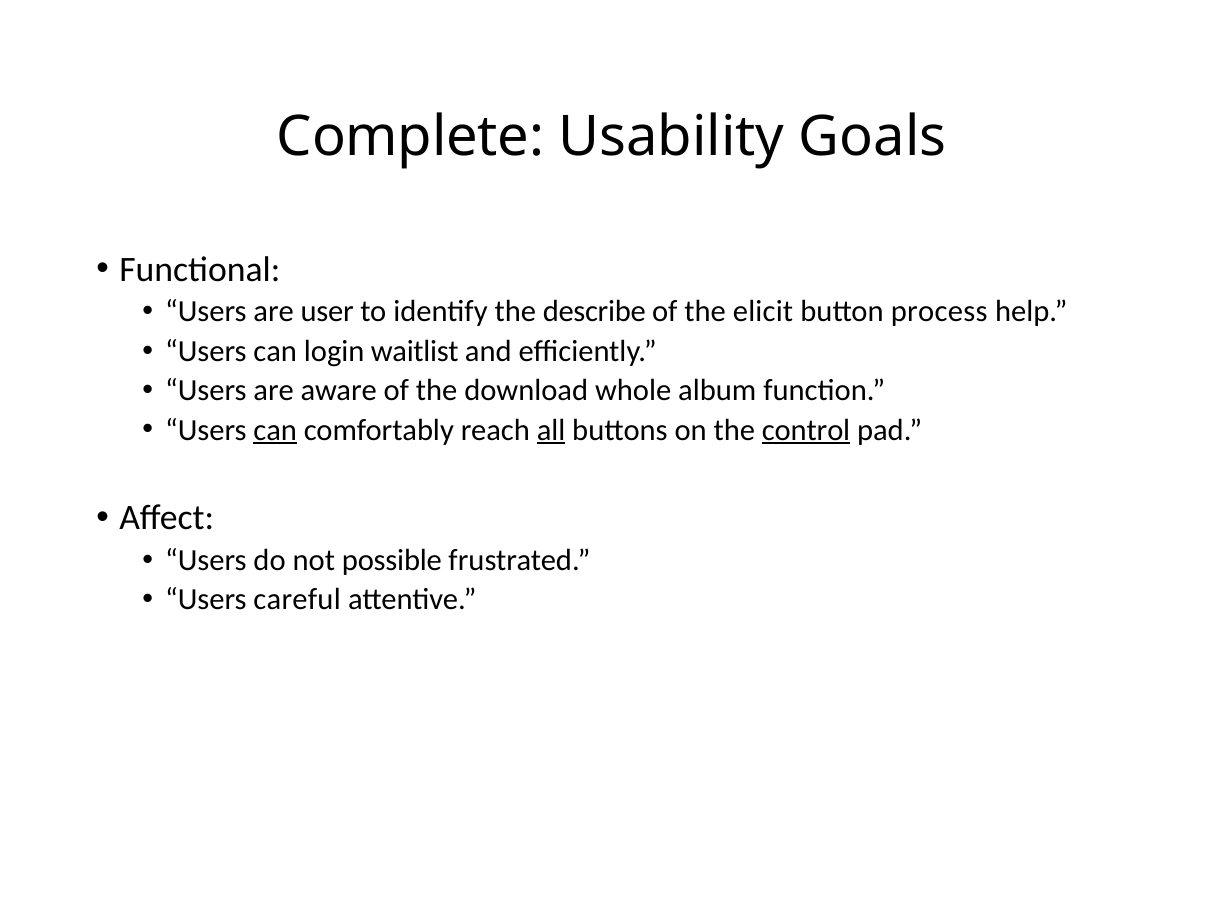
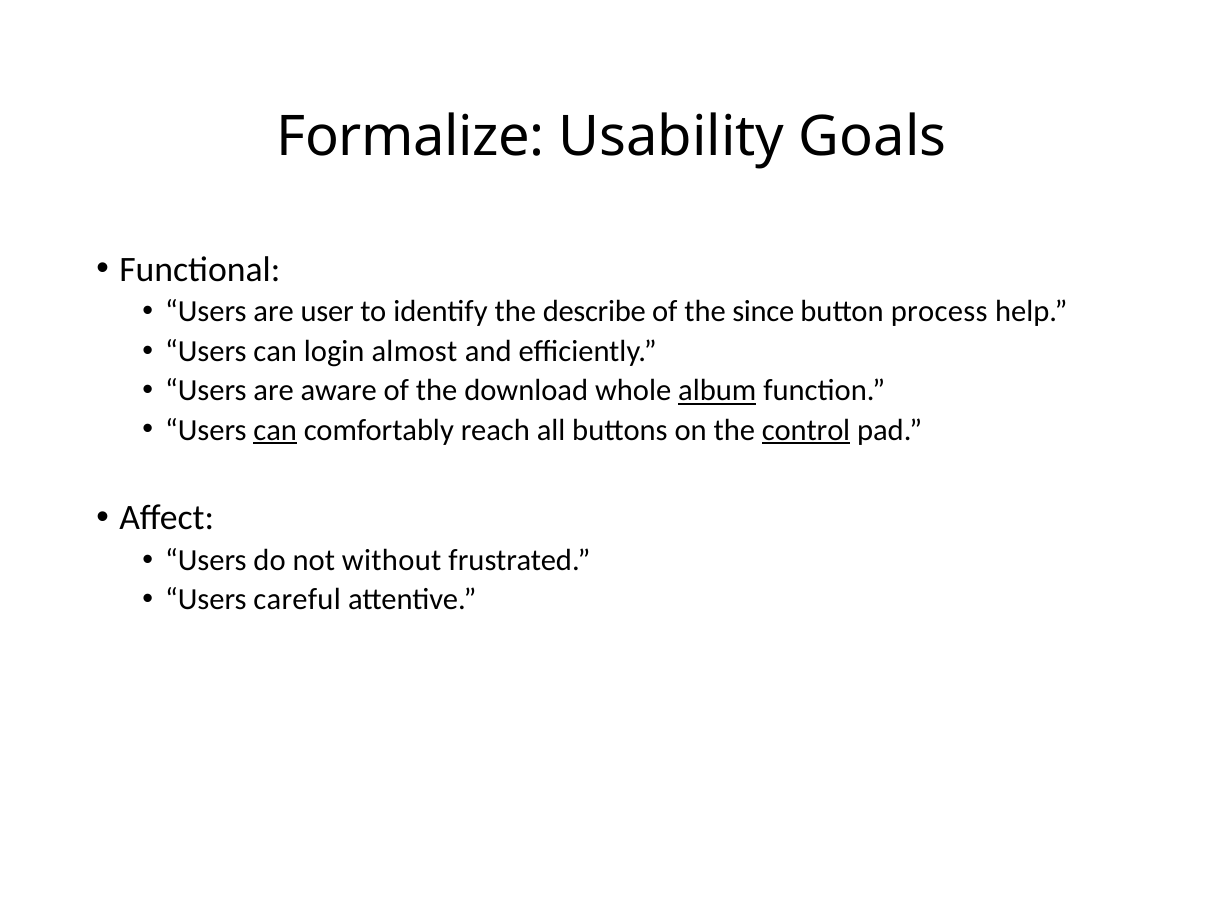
Complete: Complete -> Formalize (411, 137)
elicit: elicit -> since (763, 312)
waitlist: waitlist -> almost (414, 351)
album underline: none -> present (717, 391)
all underline: present -> none (551, 430)
possible: possible -> without (392, 560)
